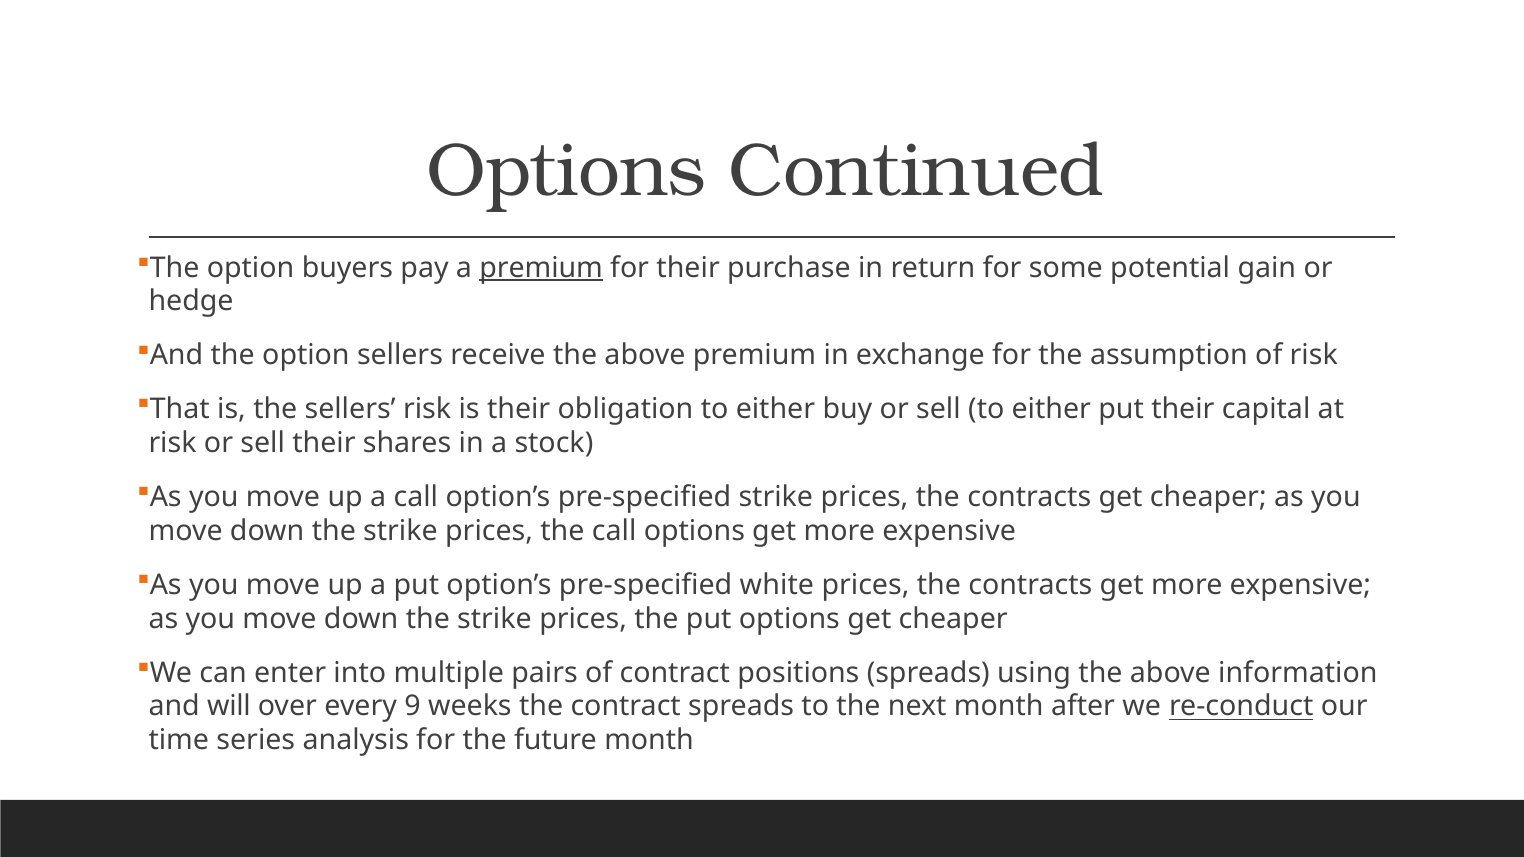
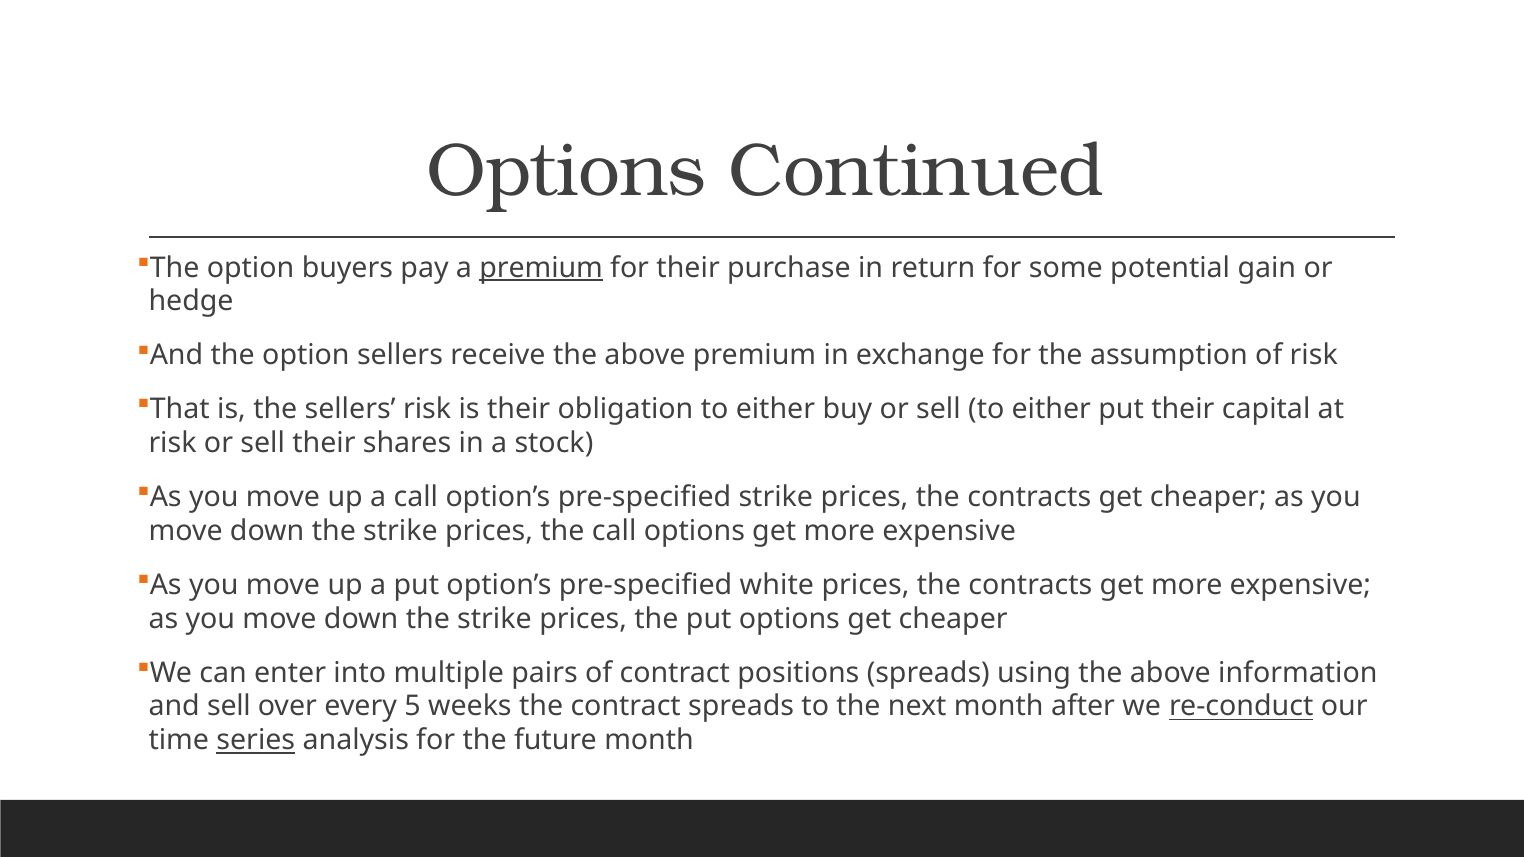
and will: will -> sell (229, 707)
9: 9 -> 5 (413, 707)
series underline: none -> present (256, 741)
